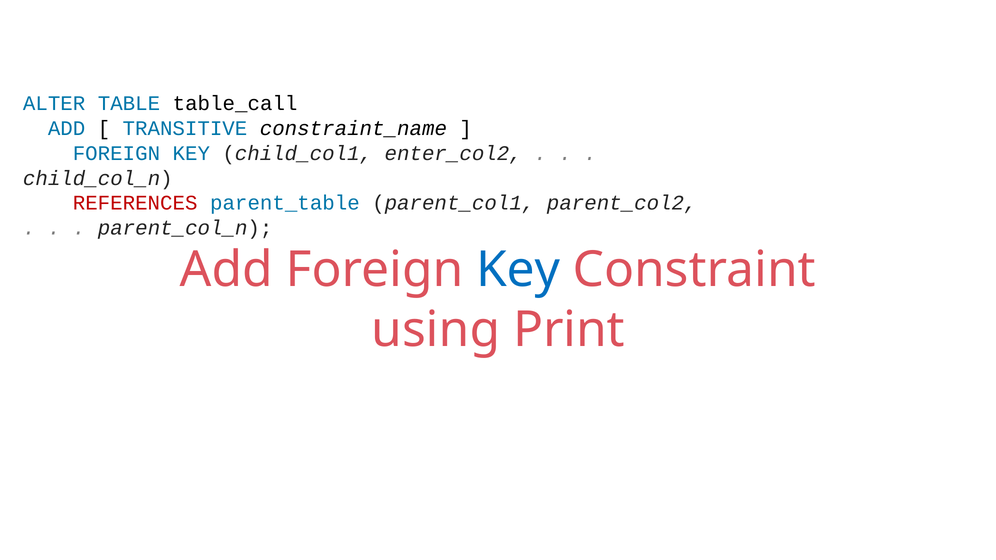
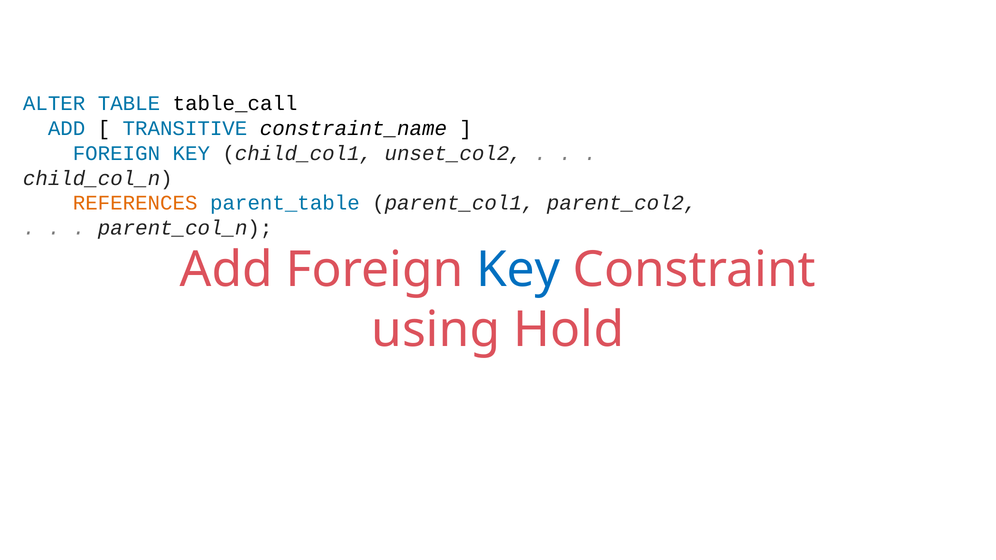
enter_col2: enter_col2 -> unset_col2 (453, 153)
REFERENCES colour: red -> orange (135, 203)
Print: Print -> Hold (569, 330)
